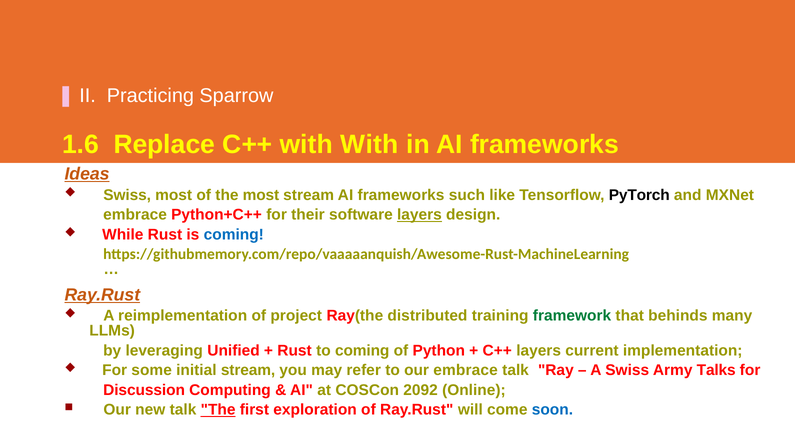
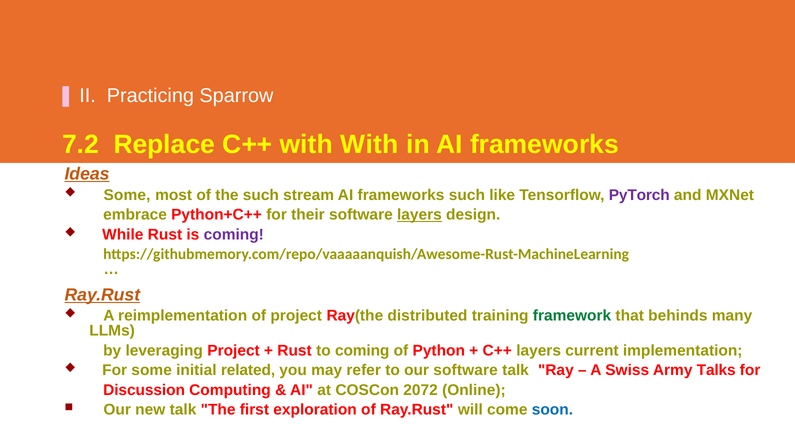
1.6: 1.6 -> 7.2 (80, 145)
Swiss: Swiss -> Some (127, 195)
the most: most -> such (261, 195)
PyTorch colour: black -> purple (639, 195)
coming colour: blue -> purple (234, 235)
leveraging Unified: Unified -> Project (234, 351)
initial stream: stream -> related (248, 370)
our embrace: embrace -> software (466, 370)
2092: 2092 -> 2072 (421, 390)
The underline: present -> none (218, 410)
